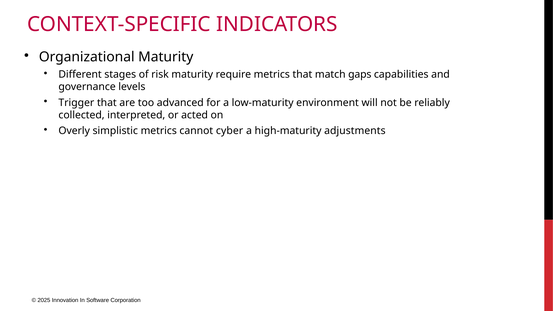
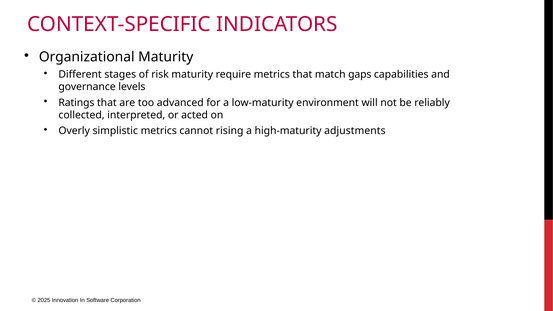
Trigger: Trigger -> Ratings (76, 103)
cyber: cyber -> rising (230, 131)
